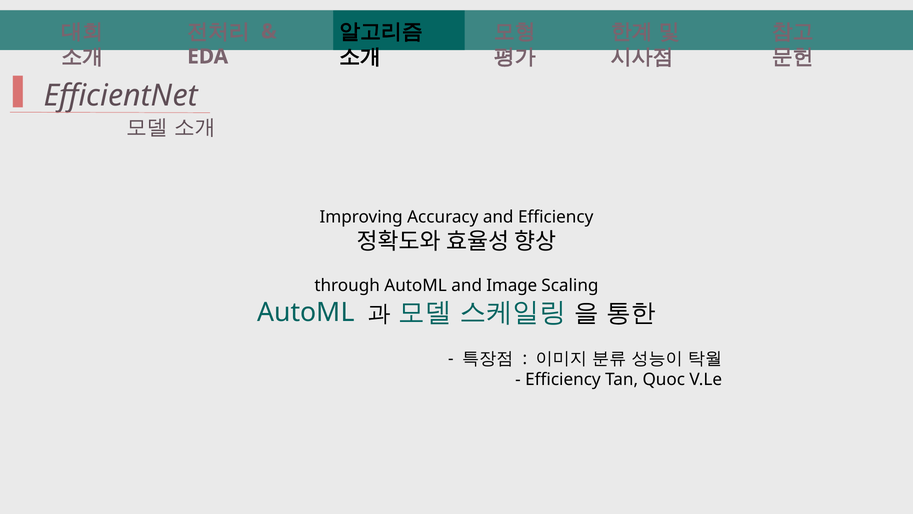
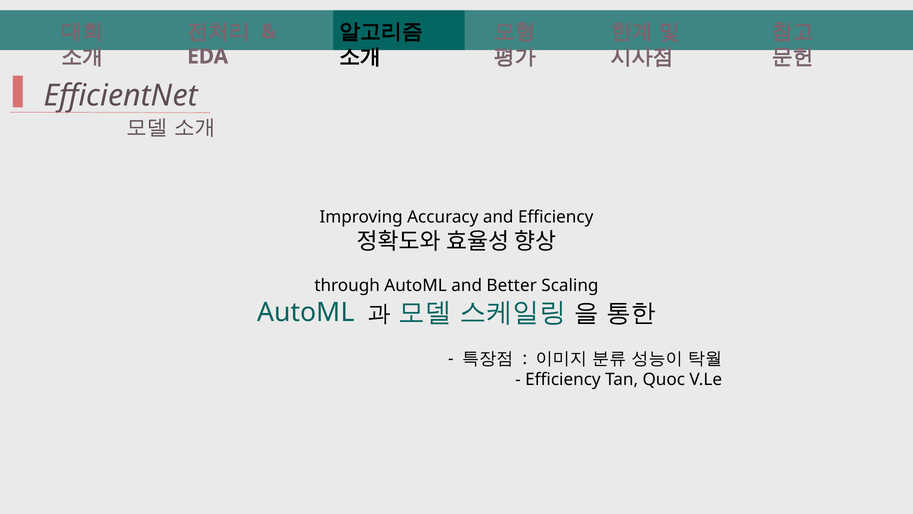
Image: Image -> Better (512, 285)
